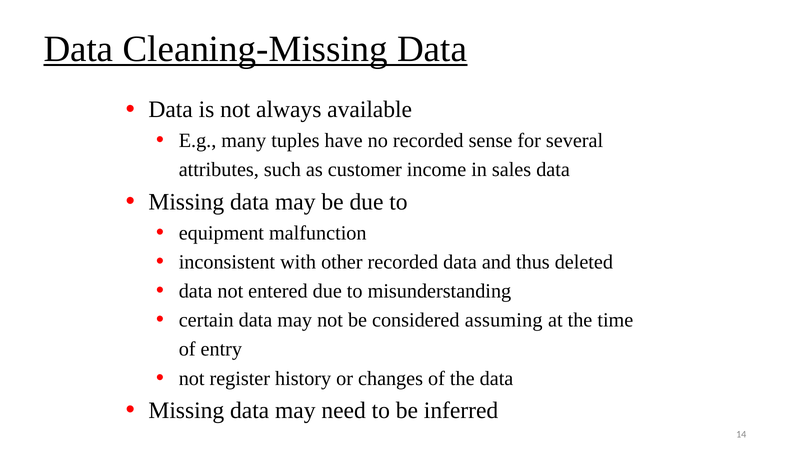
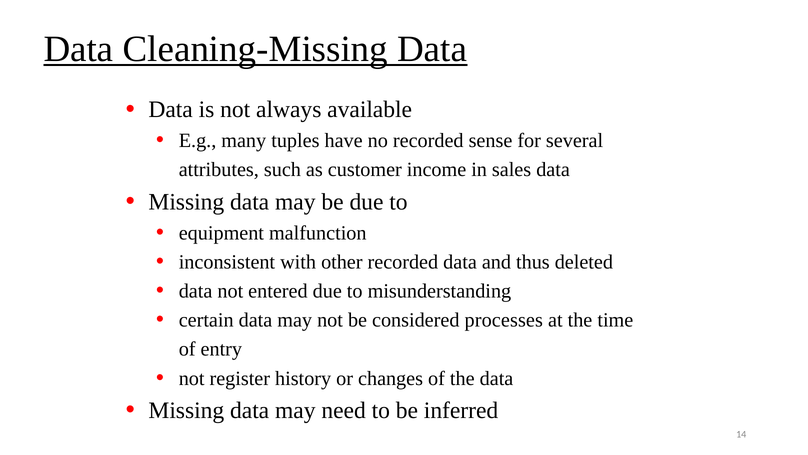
assuming: assuming -> processes (504, 320)
